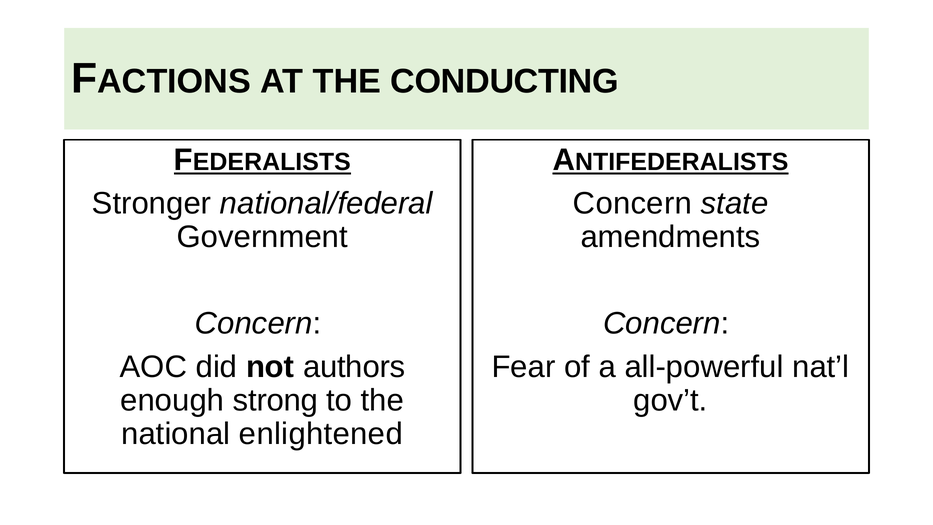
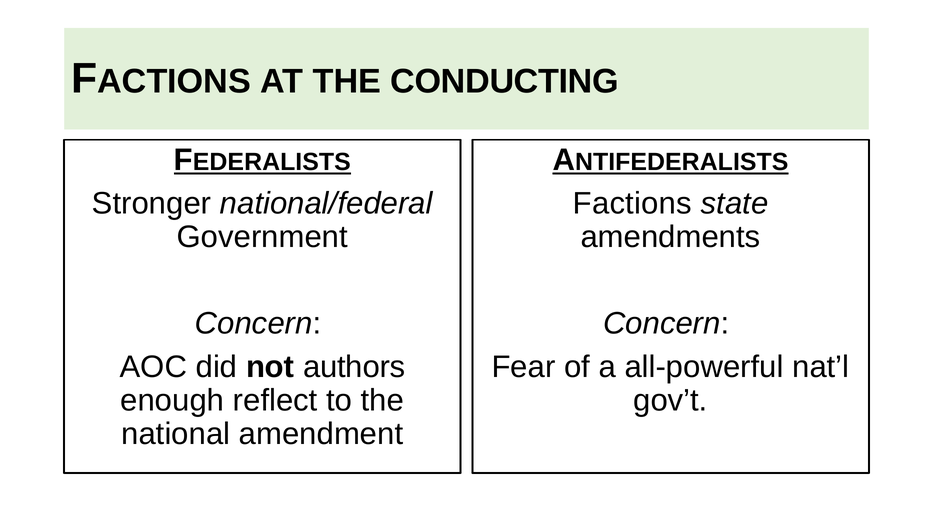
Concern: Concern -> Factions (632, 203)
strong: strong -> reflect (275, 400)
enlightened: enlightened -> amendment (321, 434)
